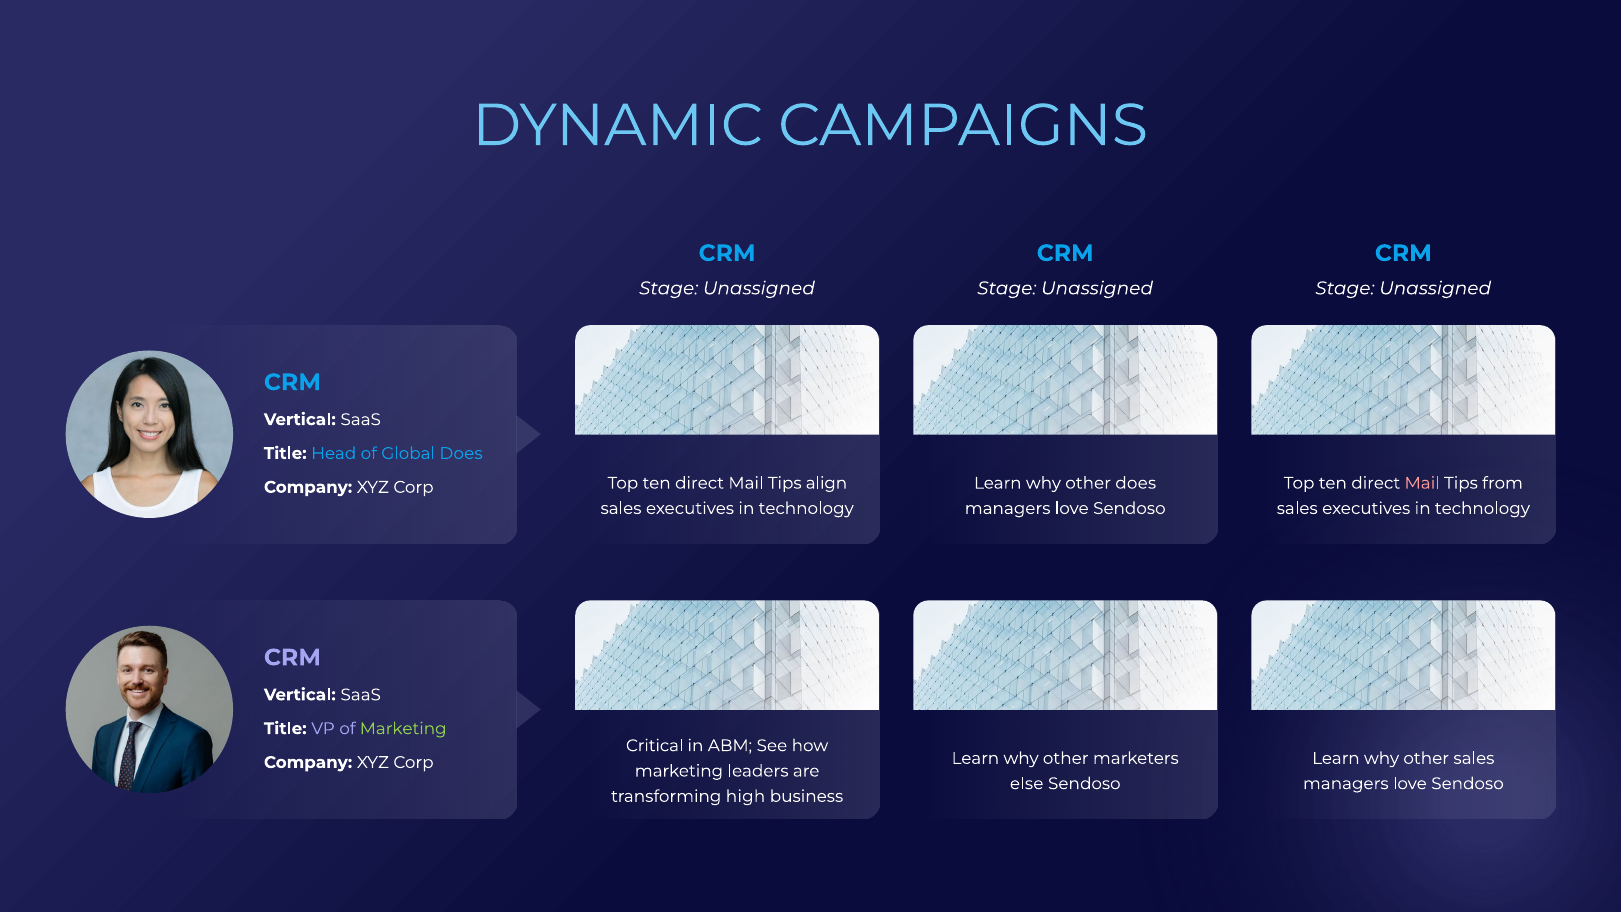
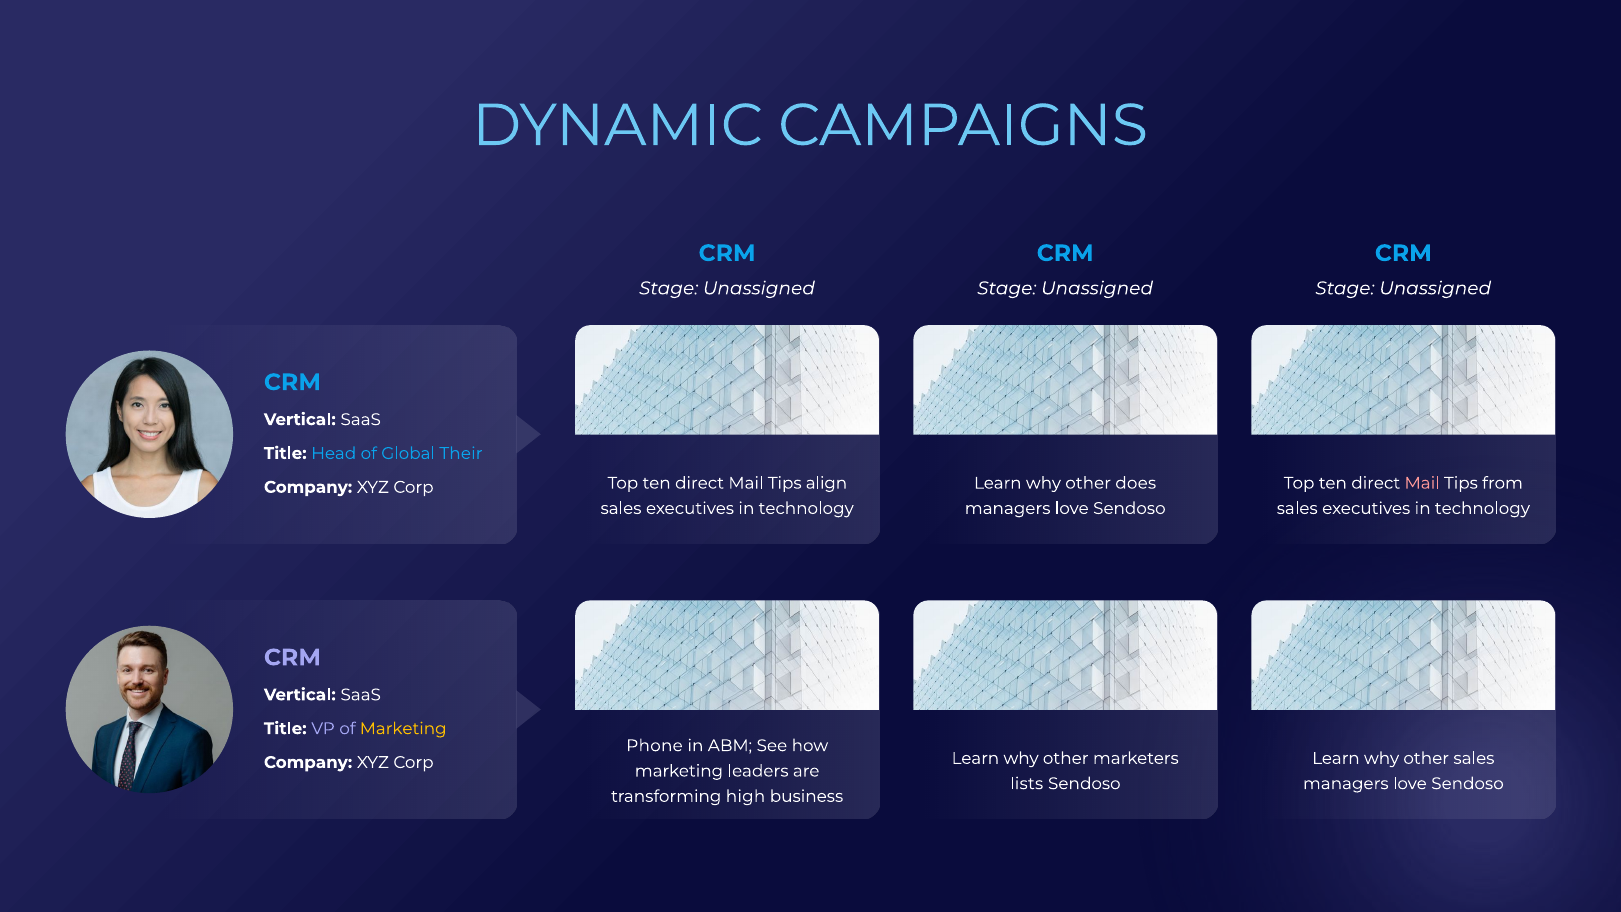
Global Does: Does -> Their (461, 453)
Marketing colour: light green -> yellow (403, 728)
Critical: Critical -> Phone (655, 746)
else: else -> lists (1027, 783)
